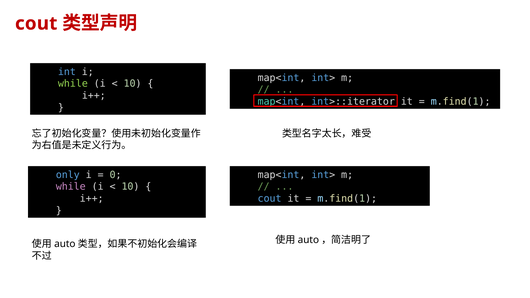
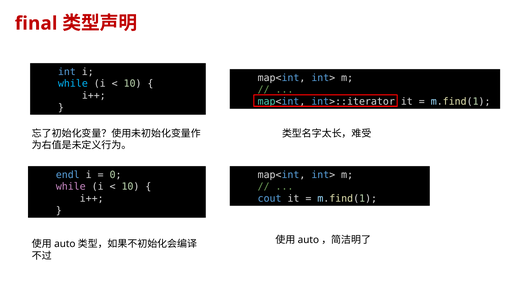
cout: cout -> final (36, 23)
while colour: light green -> light blue (73, 84)
only: only -> endl (68, 175)
